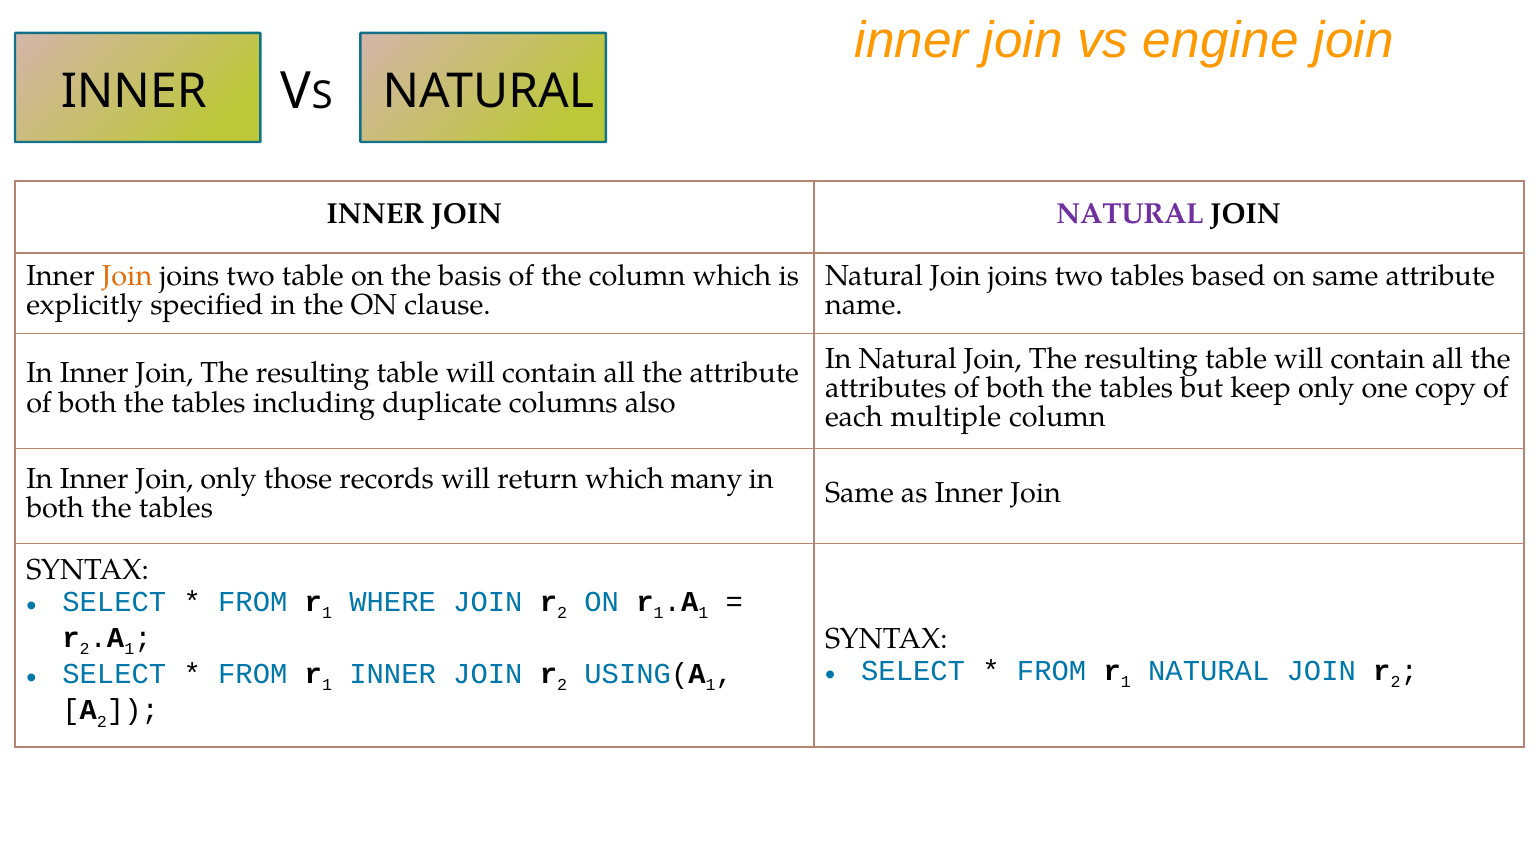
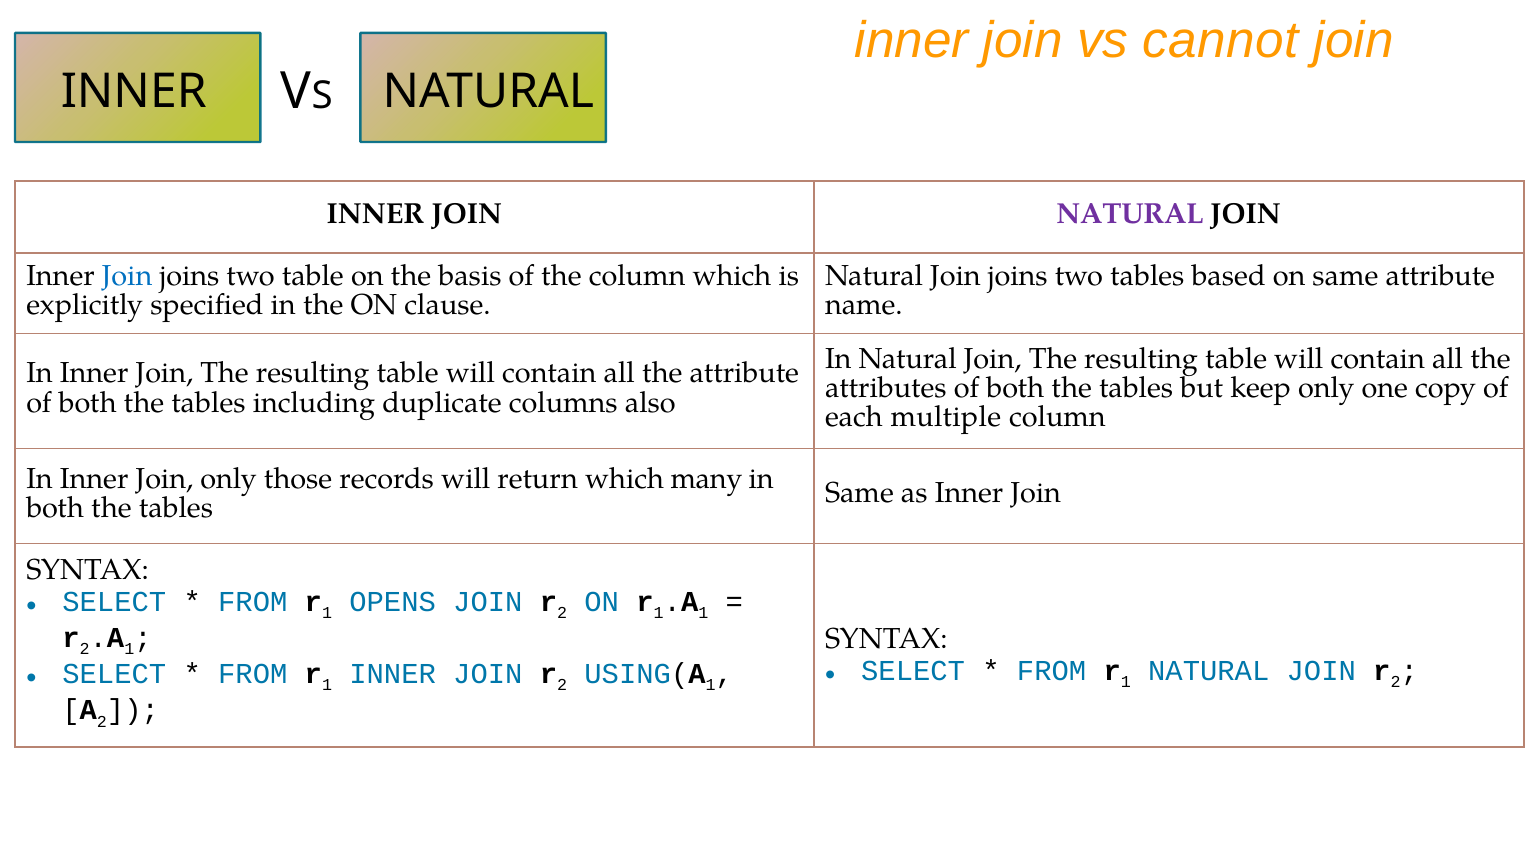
engine: engine -> cannot (1221, 40)
Join colour: orange -> blue (127, 275)
WHERE: WHERE -> OPENS (393, 602)
